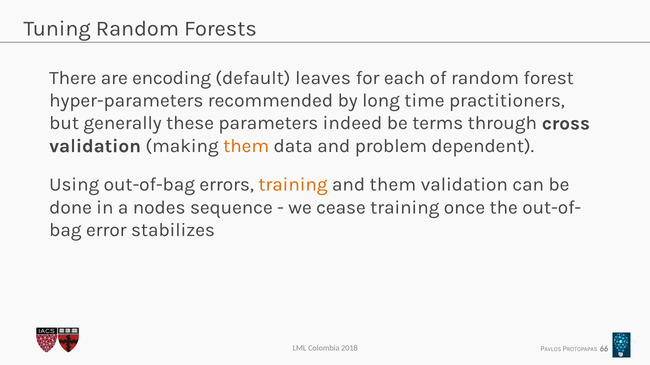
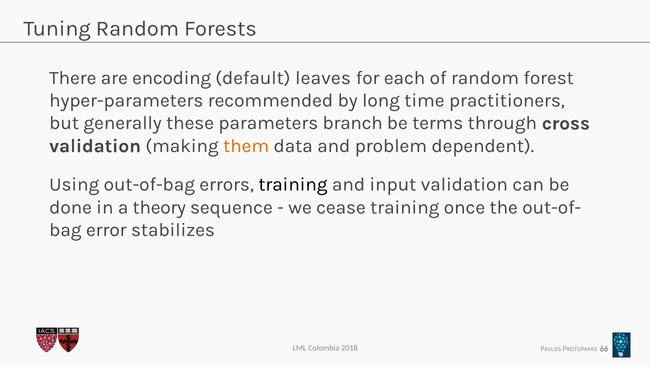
indeed: indeed -> branch (353, 123)
training colour: orange -> black (293, 185)
and them: them -> input (393, 185)
nodes: nodes -> theory (159, 208)
